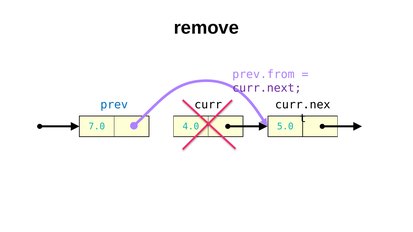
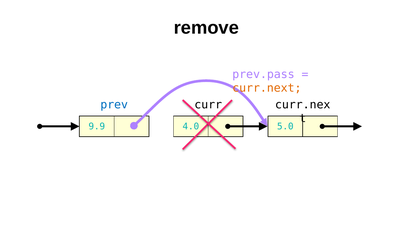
prev.from: prev.from -> prev.pass (263, 74)
curr.next colour: purple -> orange (267, 88)
7.0: 7.0 -> 9.9 (97, 127)
